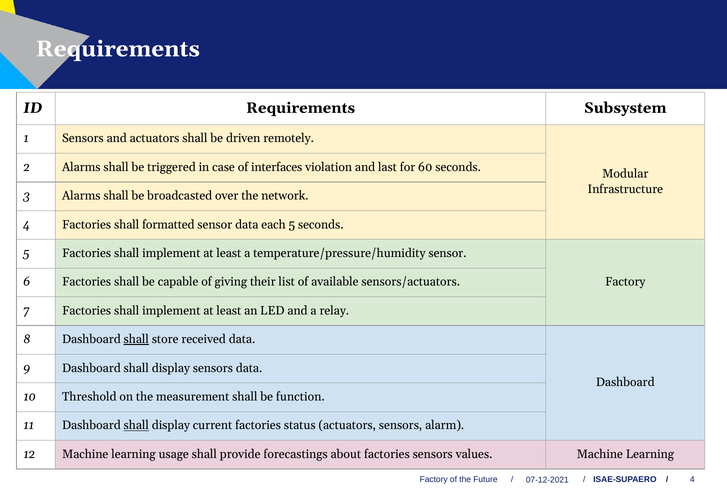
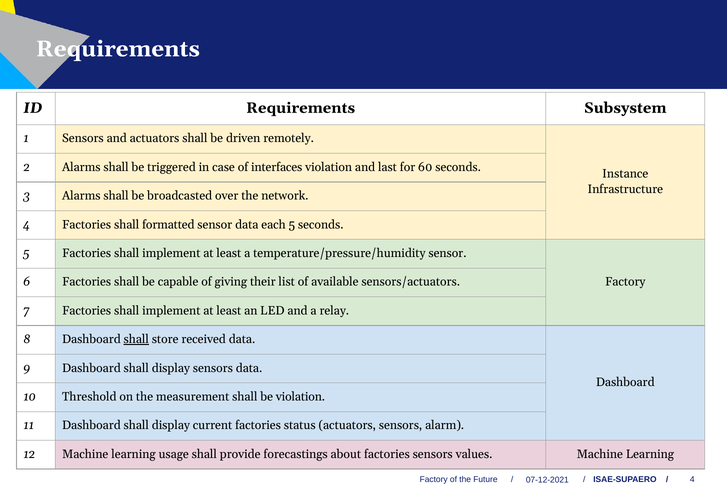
Modular: Modular -> Instance (625, 174)
be function: function -> violation (300, 397)
shall underline: present -> none (136, 426)
